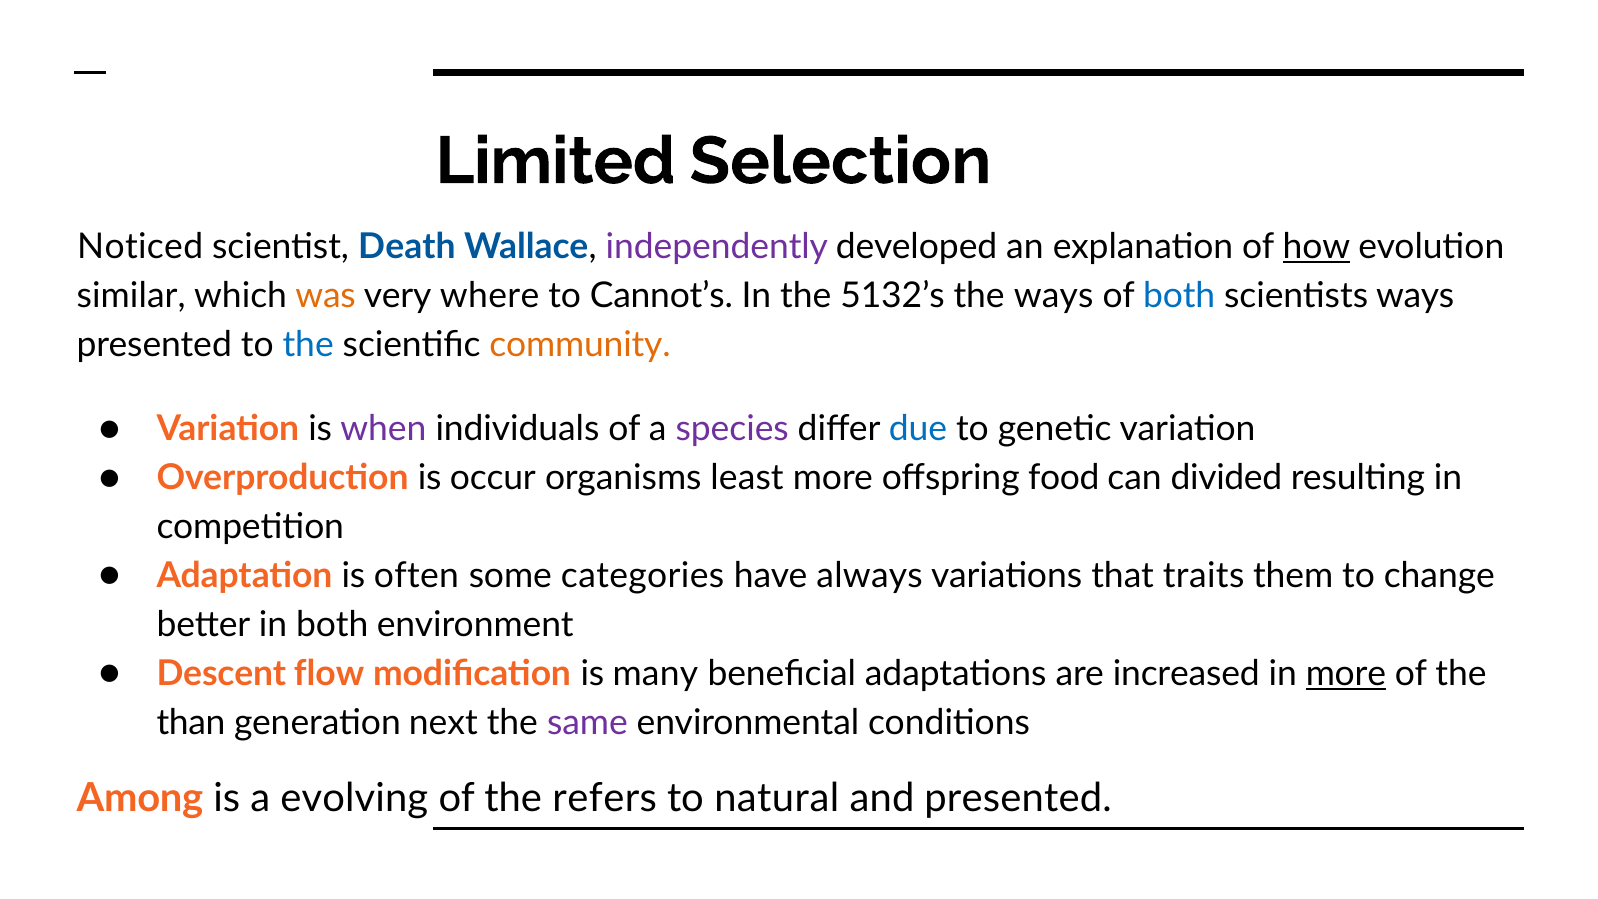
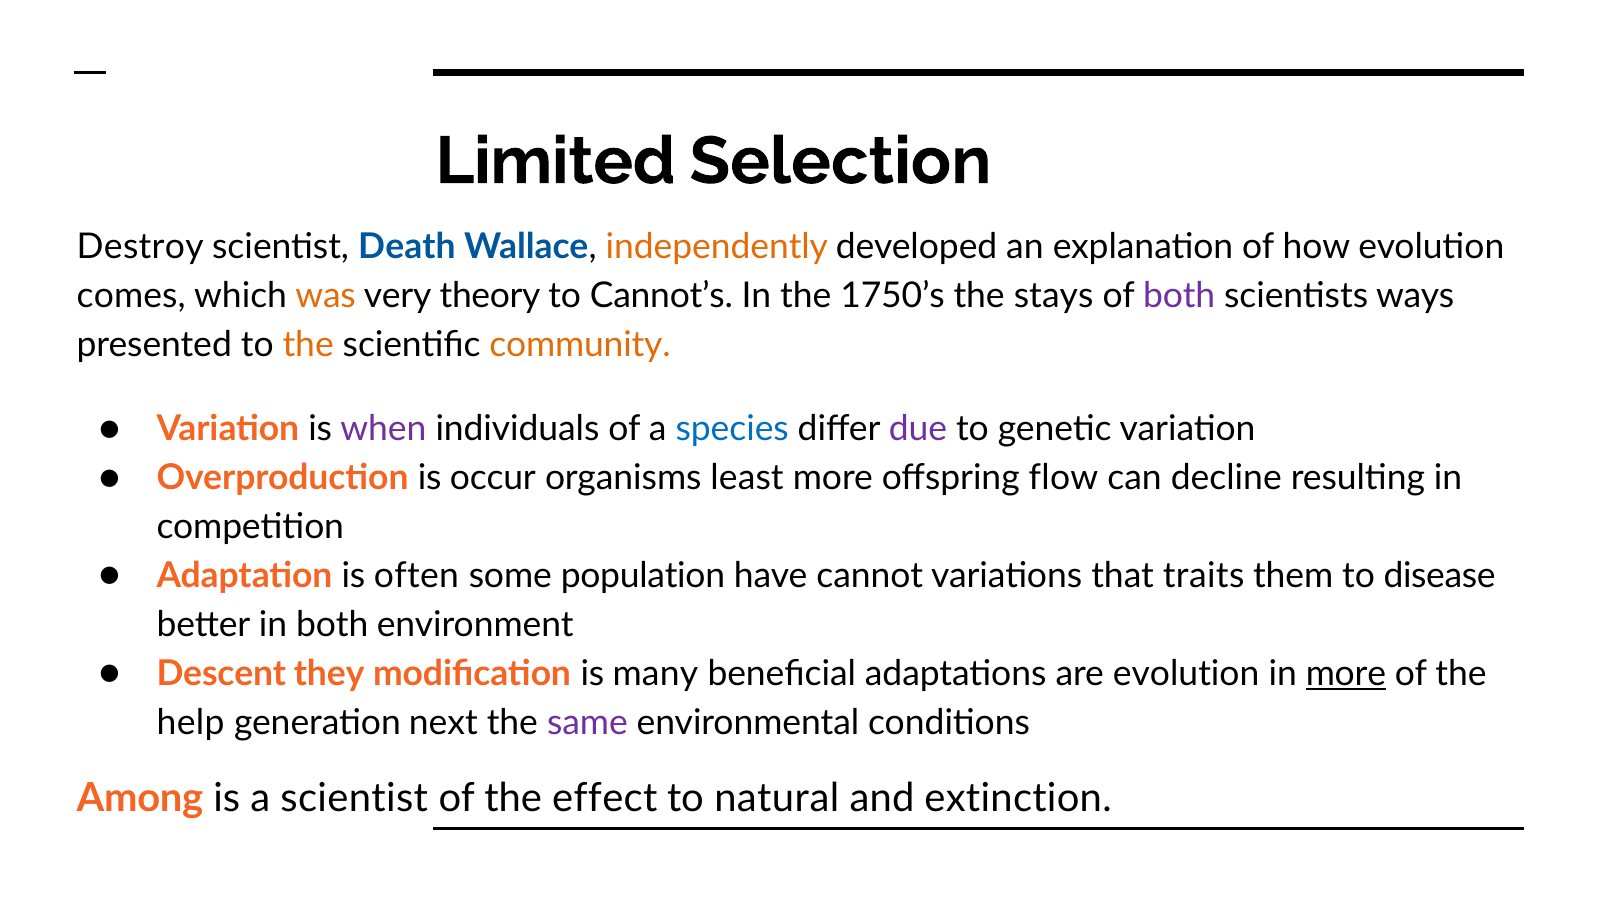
Noticed: Noticed -> Destroy (140, 247)
independently colour: purple -> orange (717, 247)
how underline: present -> none (1316, 247)
similar: similar -> comes (131, 296)
where: where -> theory (490, 296)
5132’s: 5132’s -> 1750’s (893, 296)
the ways: ways -> stays (1054, 296)
both colour: blue -> purple (1179, 296)
the colour: blue -> orange (308, 345)
species colour: purple -> blue (732, 429)
due colour: blue -> purple (918, 429)
food: food -> flow (1063, 478)
divided: divided -> decline (1226, 478)
categories: categories -> population (643, 576)
always: always -> cannot (870, 576)
change: change -> disease (1440, 576)
flow: flow -> they (329, 674)
are increased: increased -> evolution (1186, 674)
than: than -> help (191, 723)
a evolving: evolving -> scientist (354, 798)
refers: refers -> effect (605, 798)
and presented: presented -> extinction (1018, 798)
